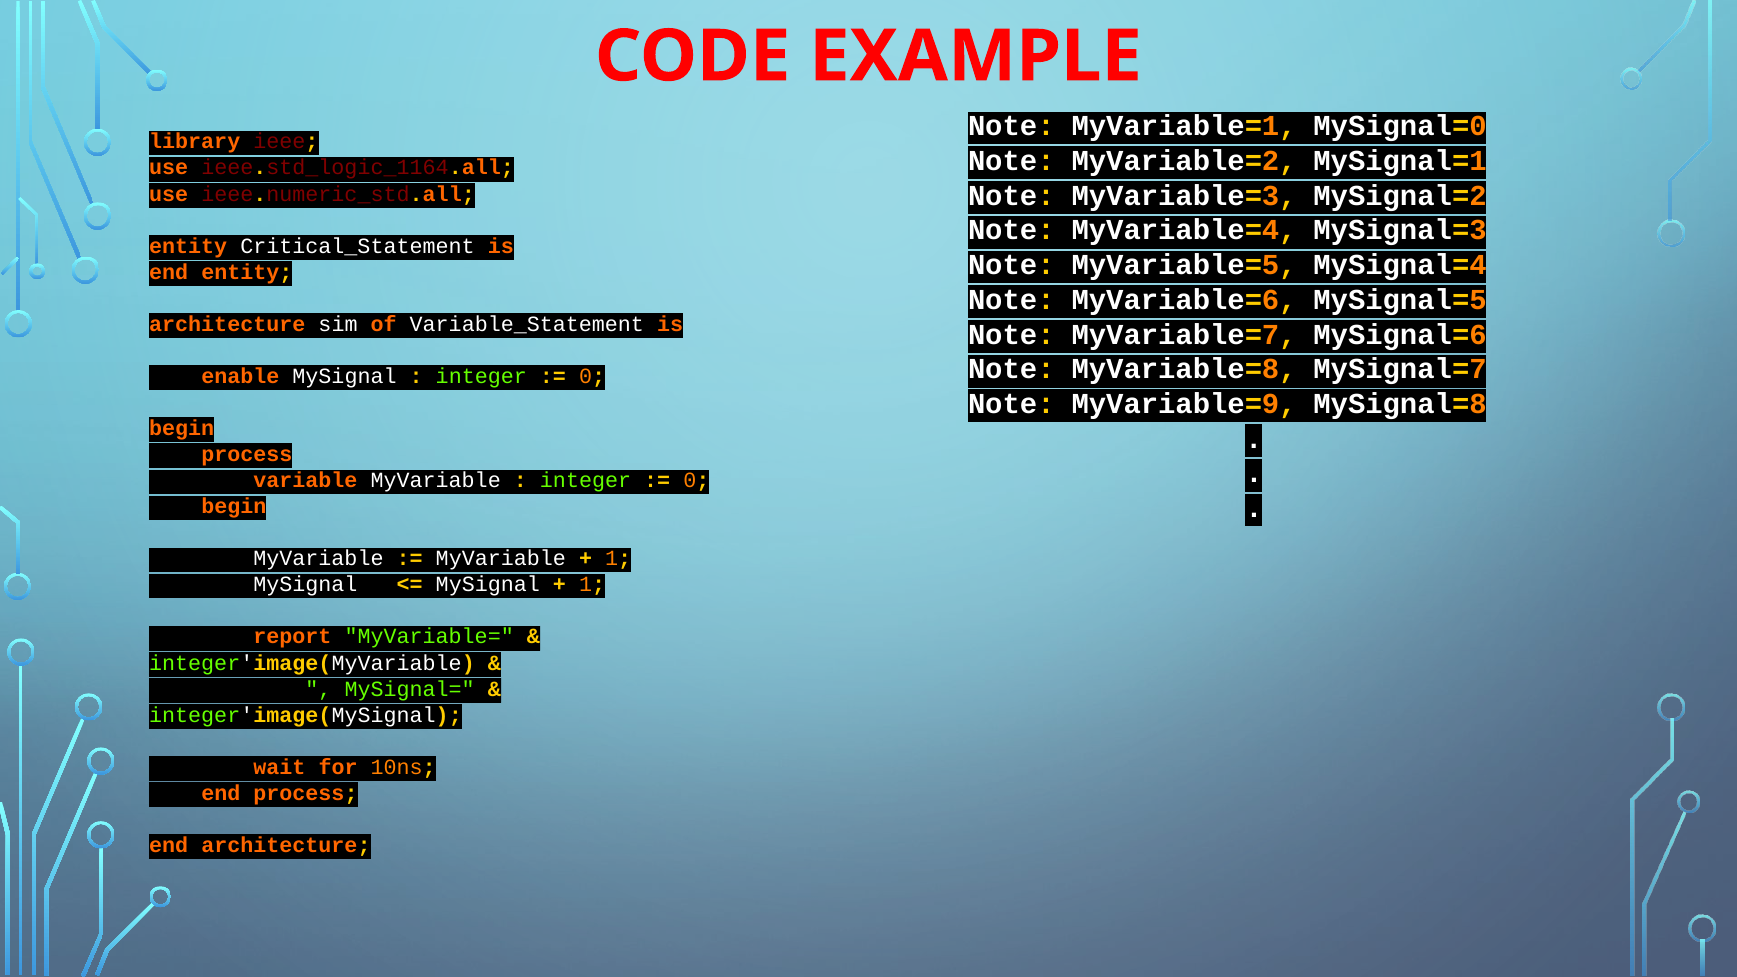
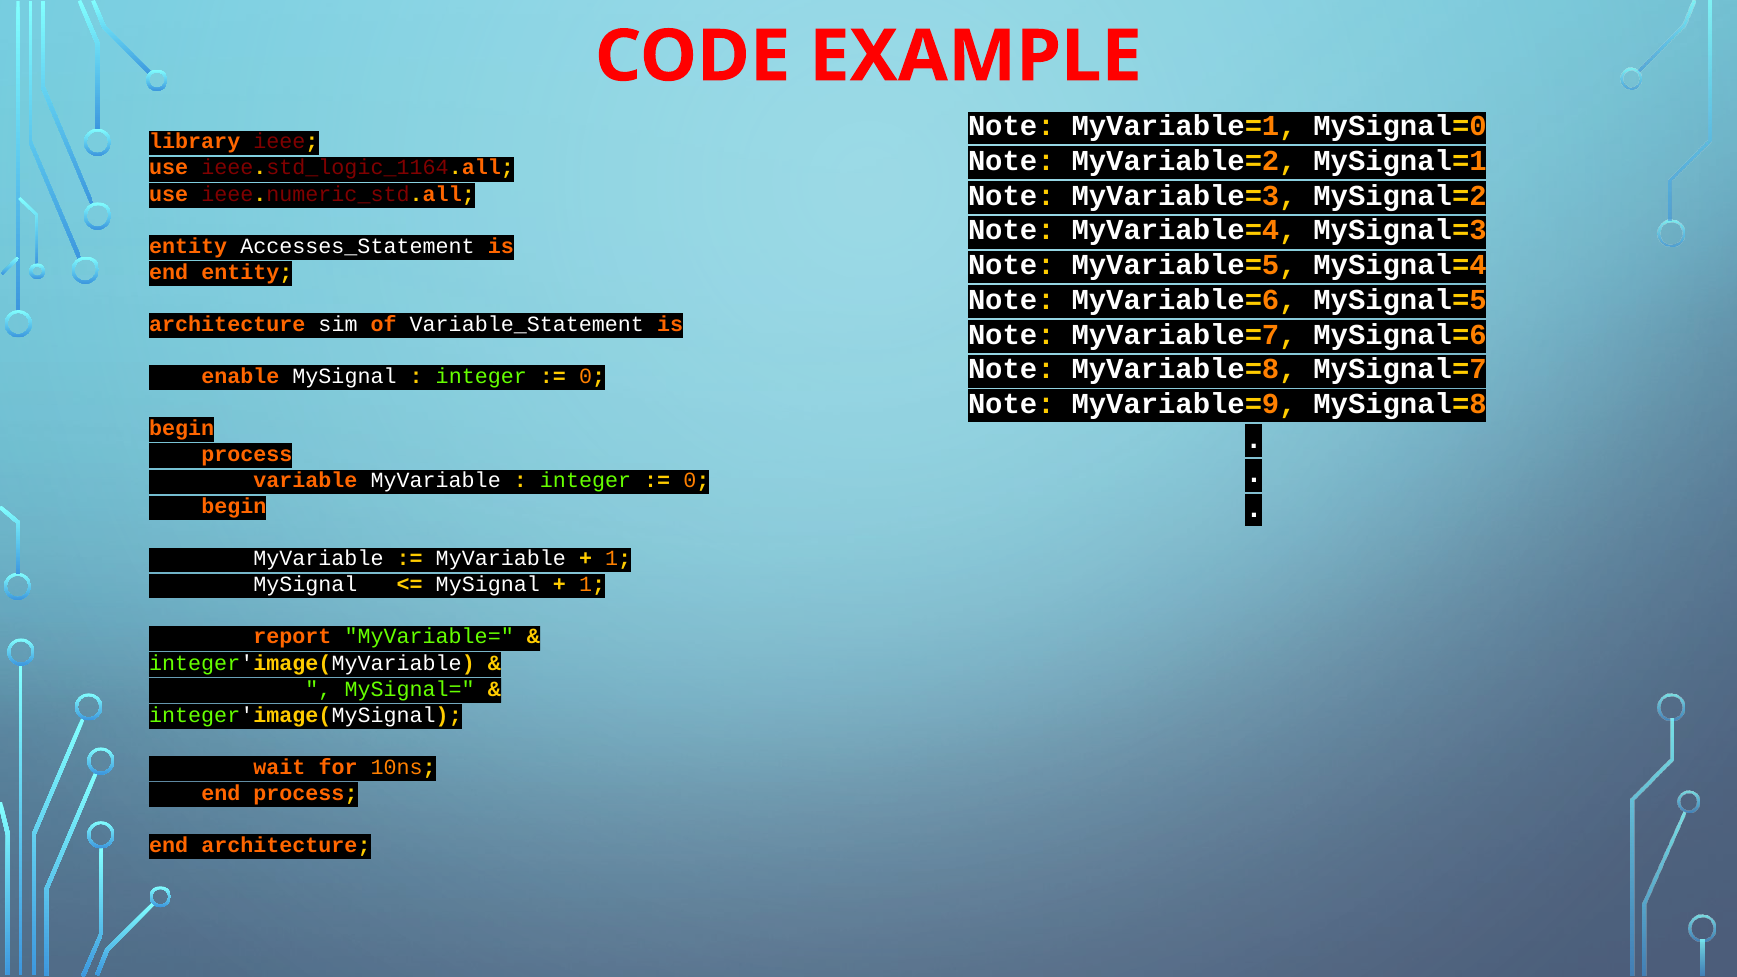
Critical_Statement: Critical_Statement -> Accesses_Statement (357, 246)
